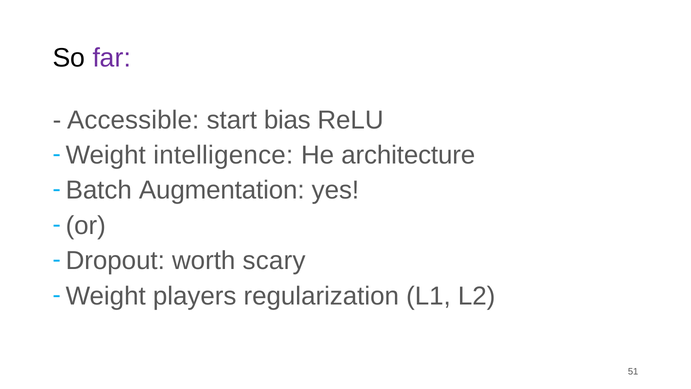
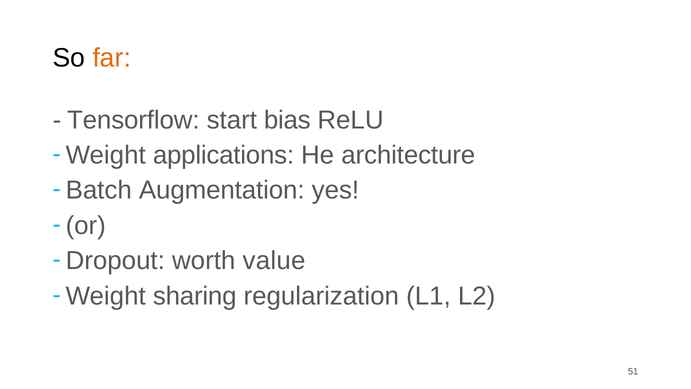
far colour: purple -> orange (112, 58)
Accessible: Accessible -> Tensorflow (133, 120)
intelligence: intelligence -> applications (223, 155)
scary: scary -> value (274, 261)
players: players -> sharing (195, 296)
